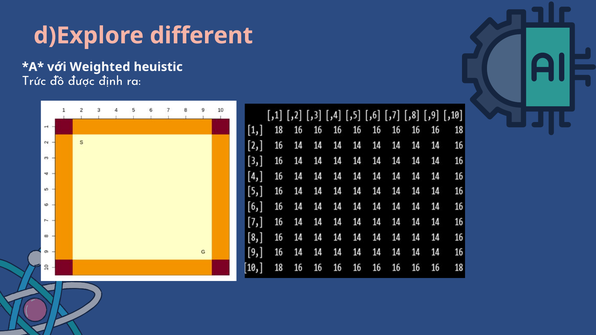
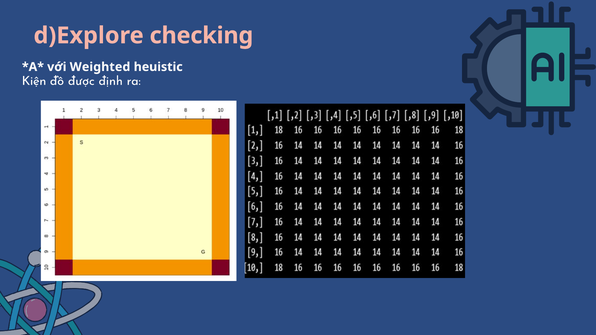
different: different -> checking (201, 36)
Trức: Trức -> Kiện (34, 81)
